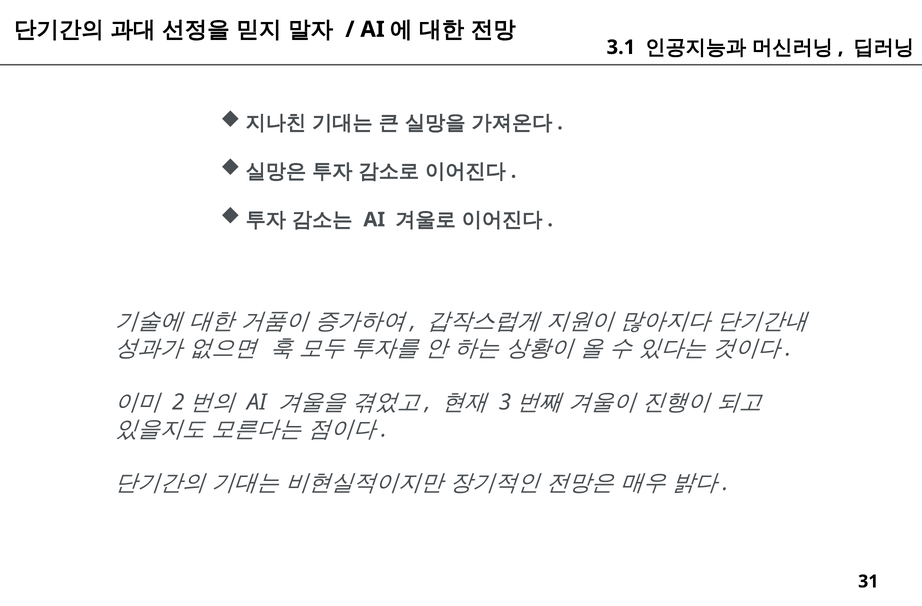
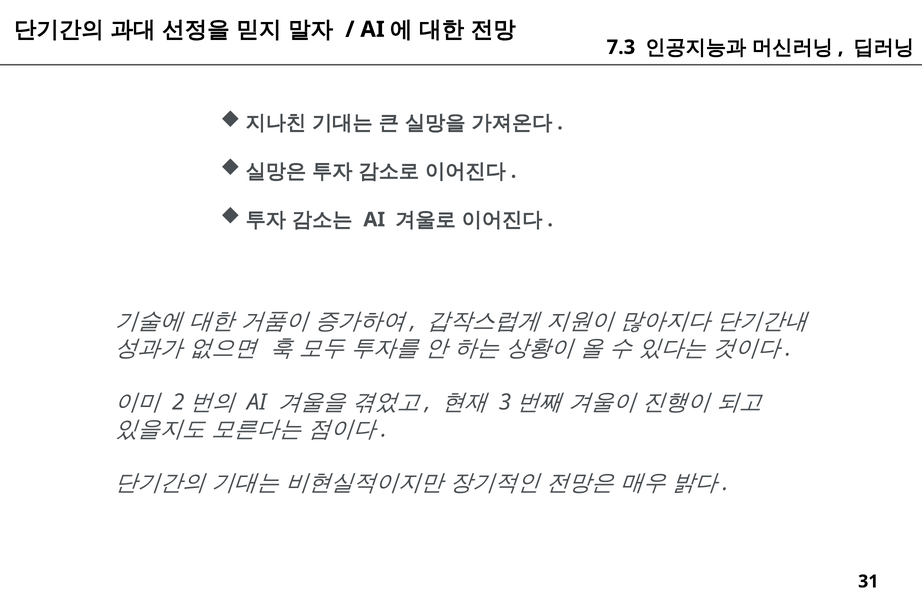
3.1: 3.1 -> 7.3 (621, 47)
